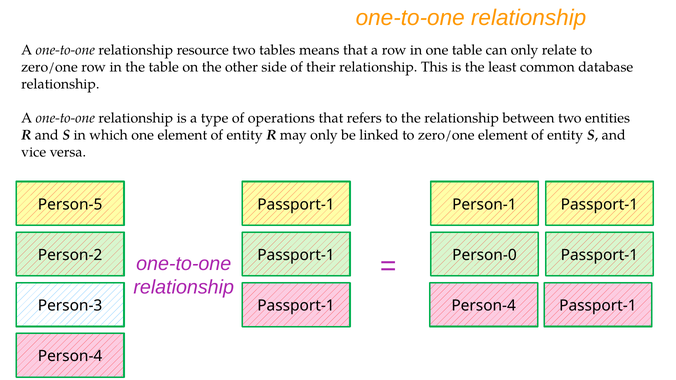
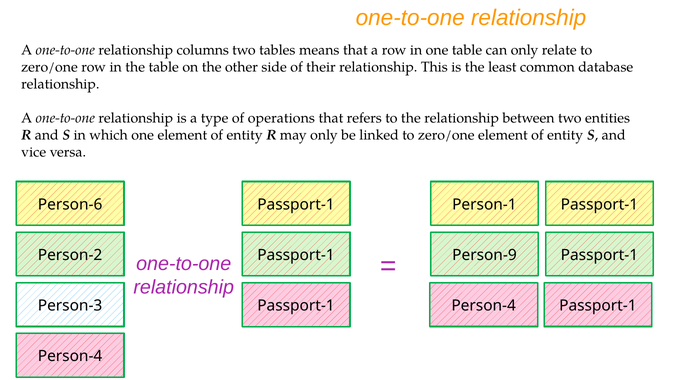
resource: resource -> columns (203, 50)
Person-5: Person-5 -> Person-6 (70, 205)
Person-0: Person-0 -> Person-9 (484, 255)
